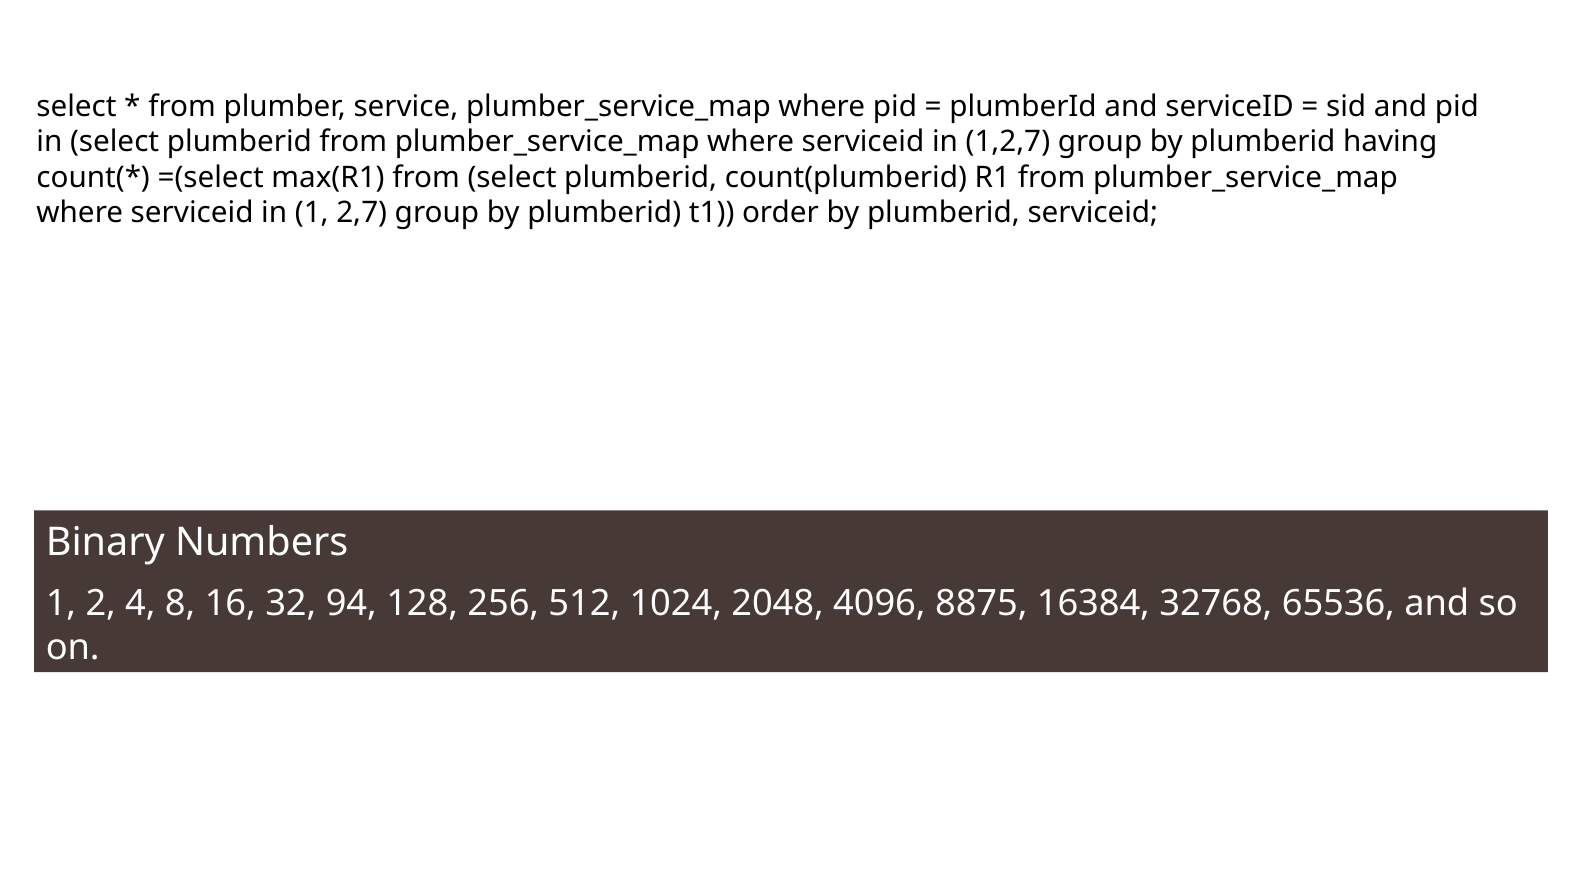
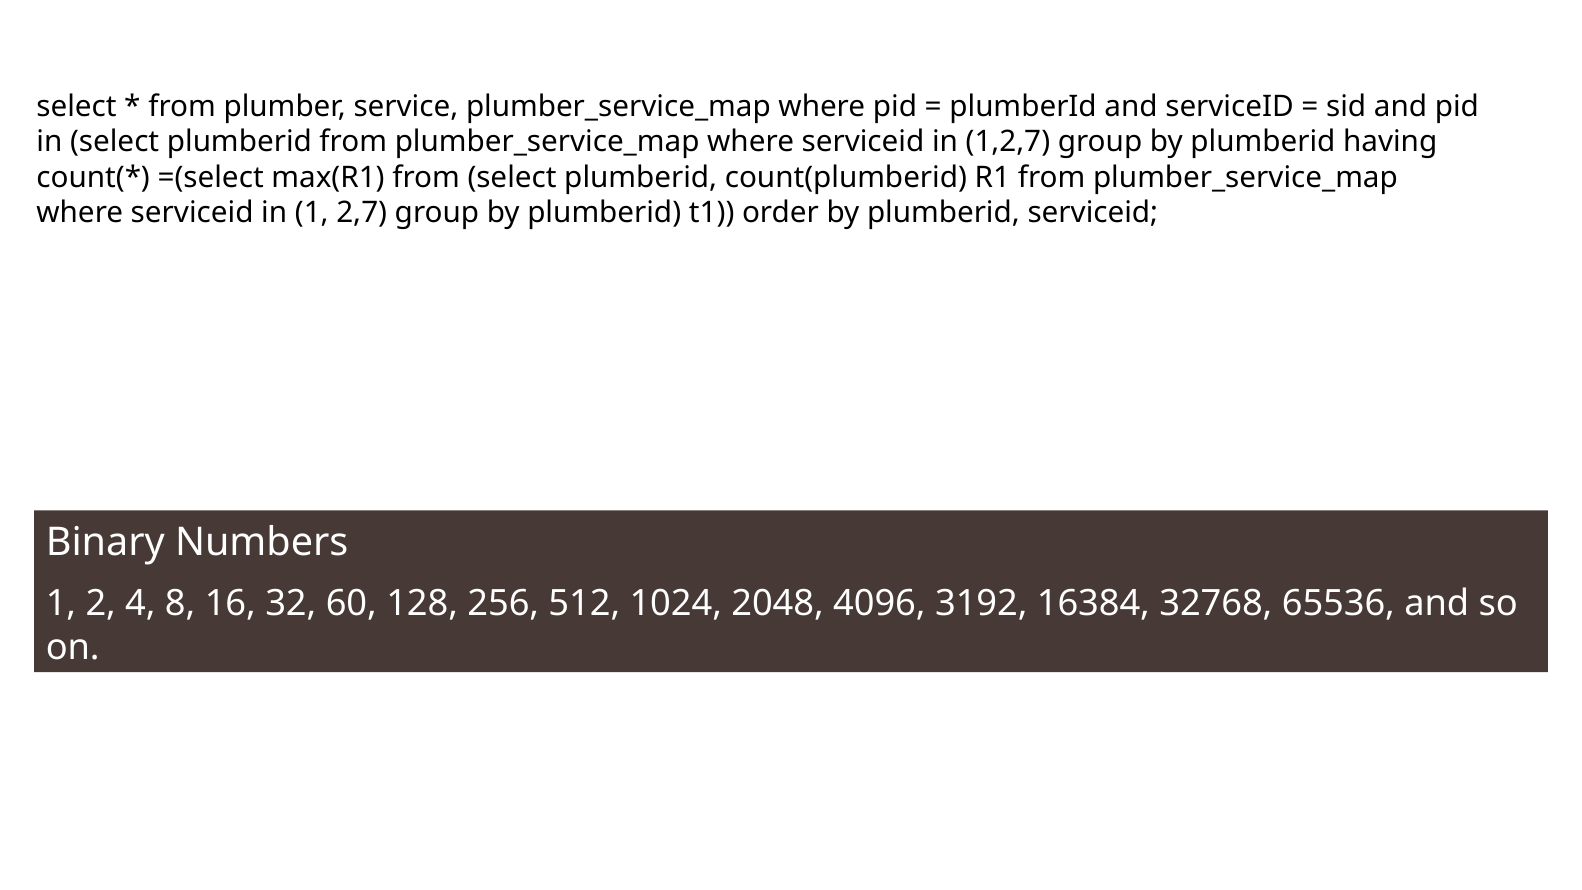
94: 94 -> 60 (351, 604)
8875: 8875 -> 3192 (981, 604)
